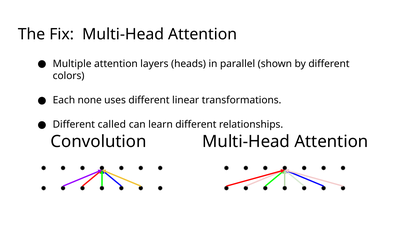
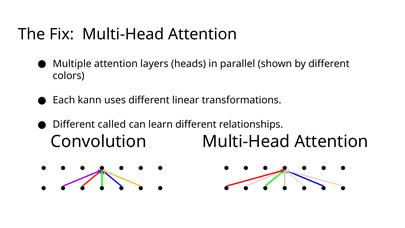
none: none -> kann (90, 100)
